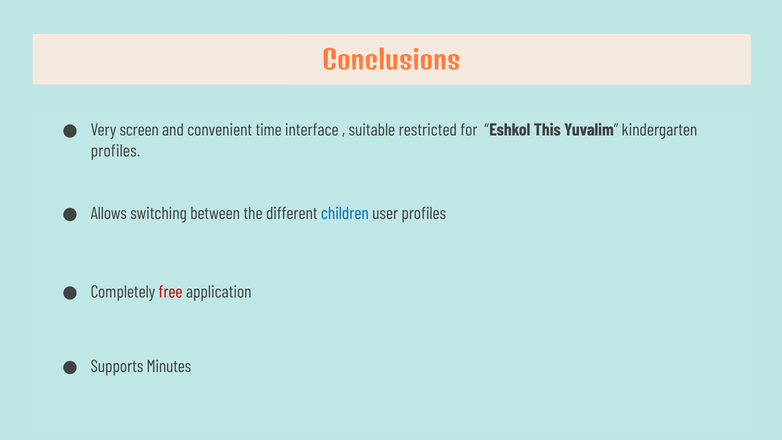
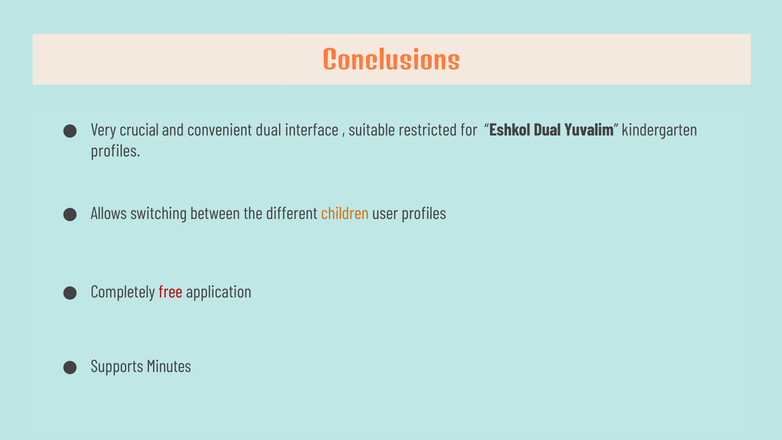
screen: screen -> crucial (139, 130)
convenient time: time -> dual (269, 130)
Eshkol This: This -> Dual (547, 130)
children colour: blue -> orange (345, 213)
